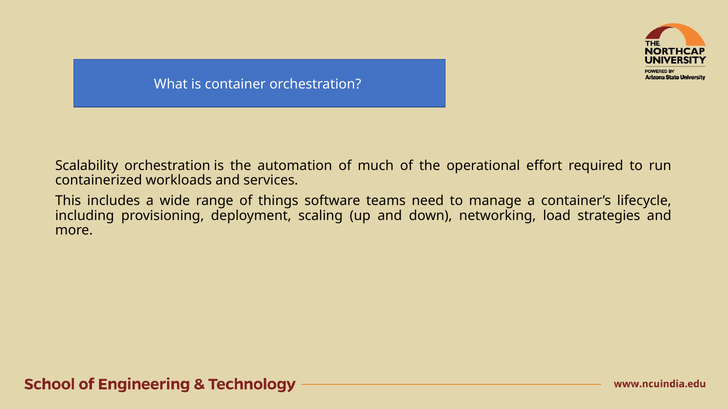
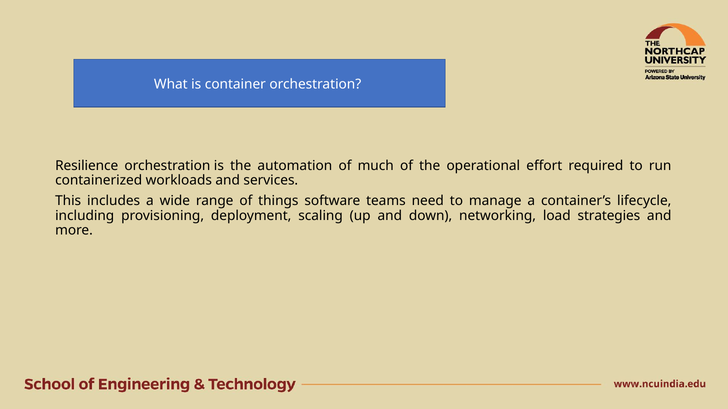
Scalability: Scalability -> Resilience (87, 166)
